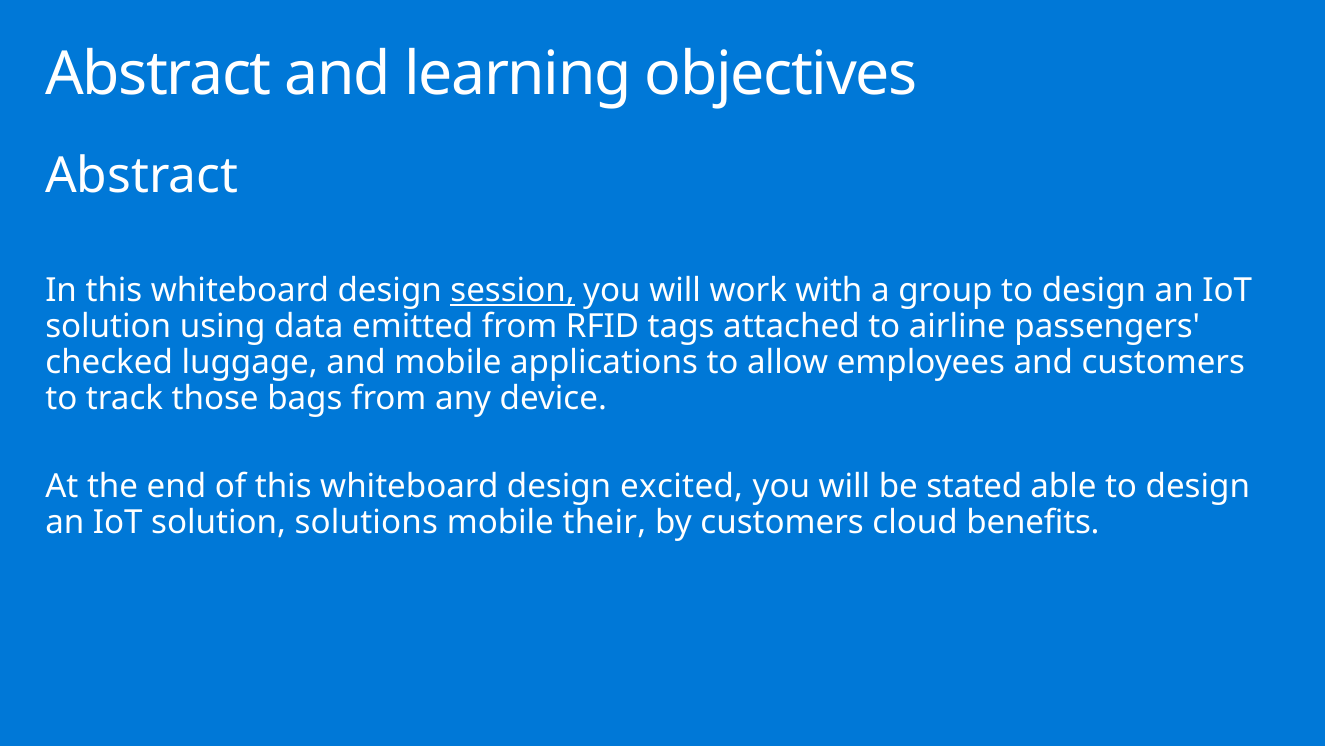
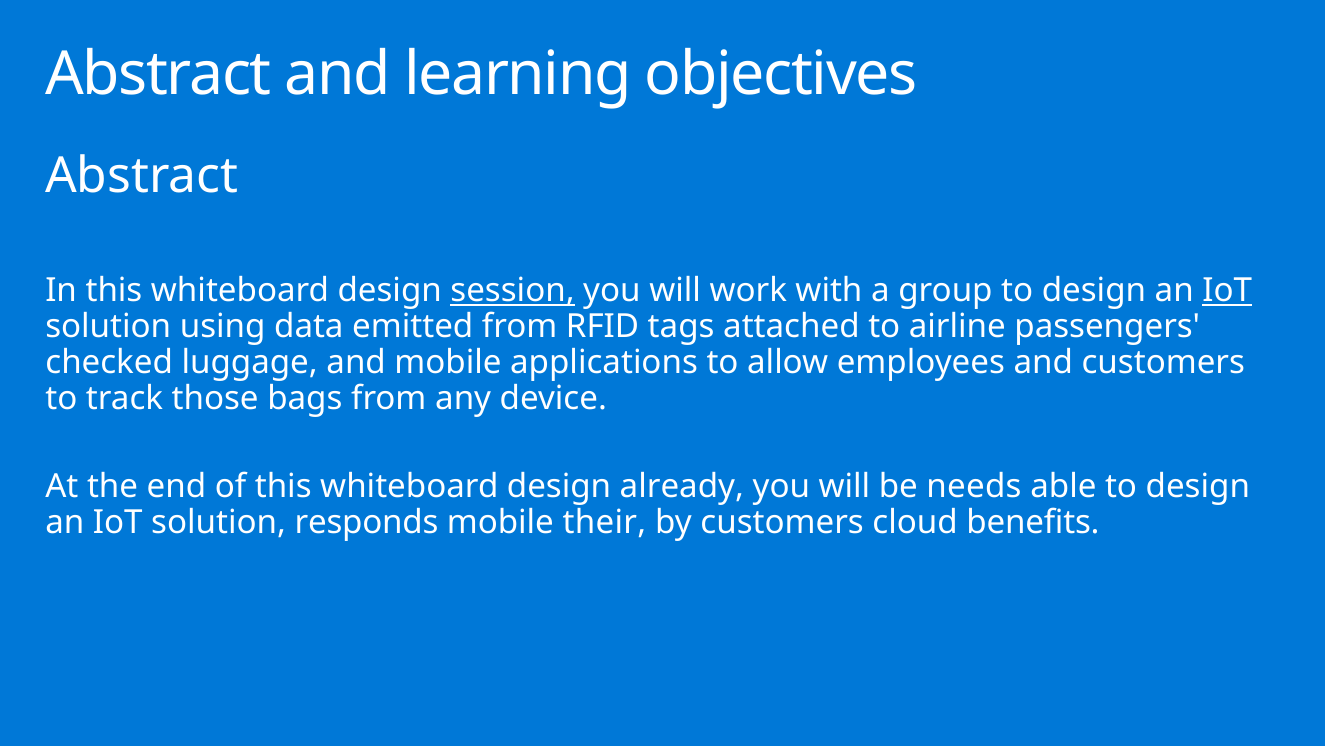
IoT underline: none -> present (1227, 291)
excited: excited -> already (682, 486)
stated: stated -> needs (974, 486)
solutions: solutions -> responds (367, 522)
